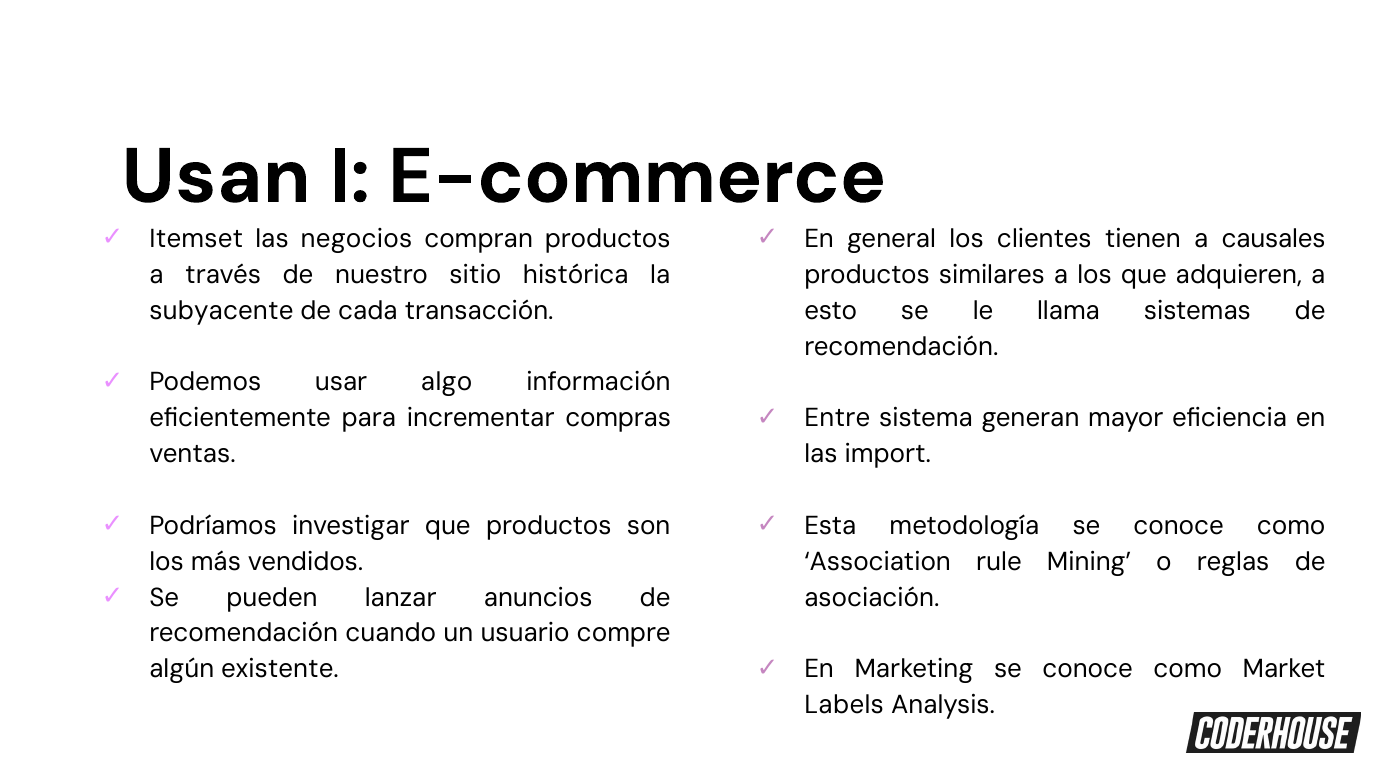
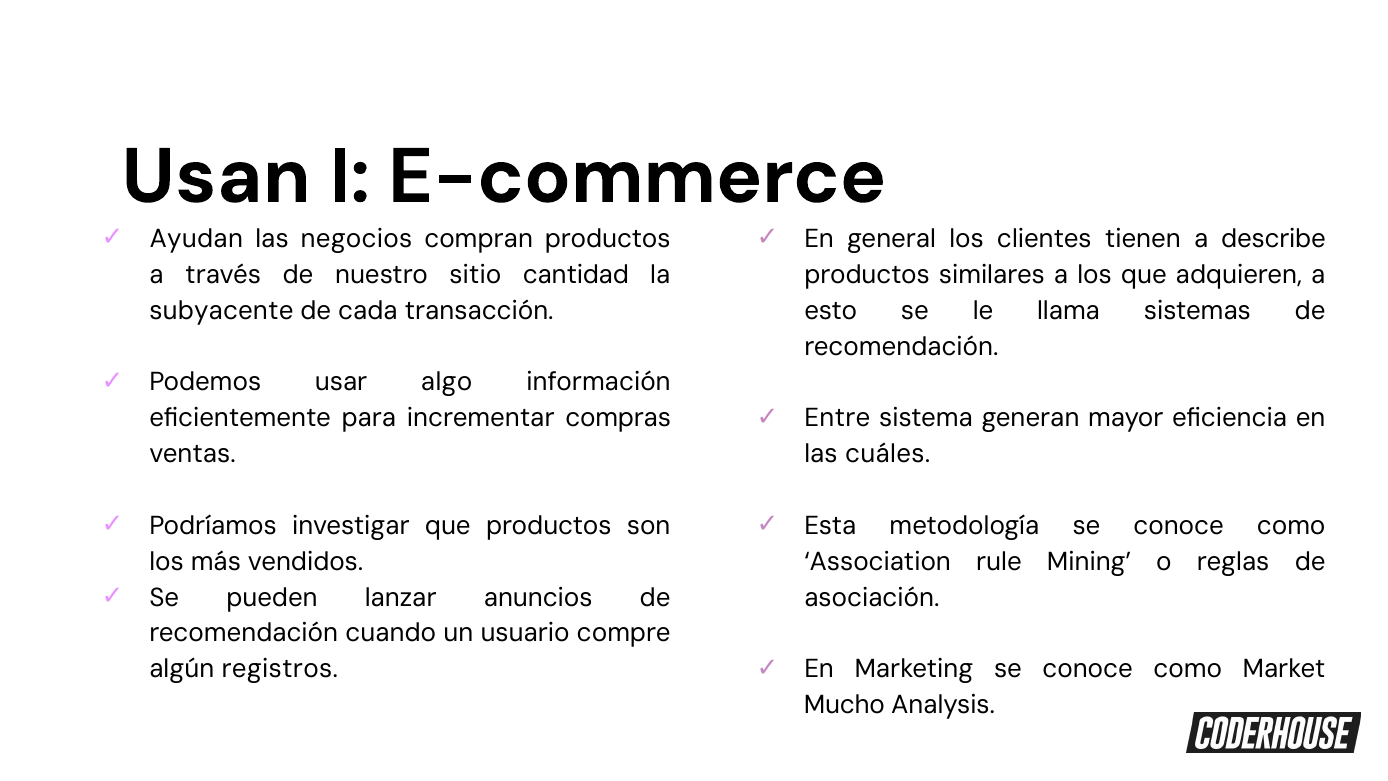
causales: causales -> describe (1274, 239)
Itemset: Itemset -> Ayudan (196, 239)
histórica: histórica -> cantidad (576, 275)
import: import -> cuáles (888, 454)
existente: existente -> registros (280, 669)
Labels: Labels -> Mucho (844, 705)
